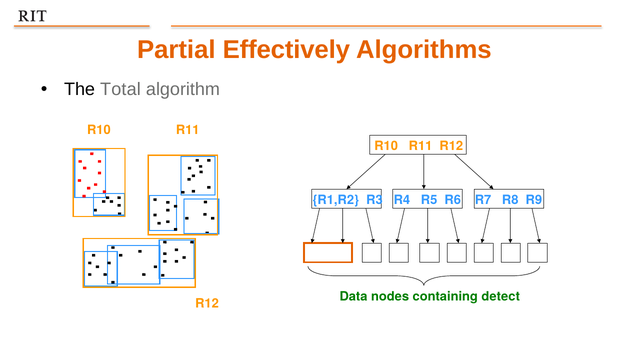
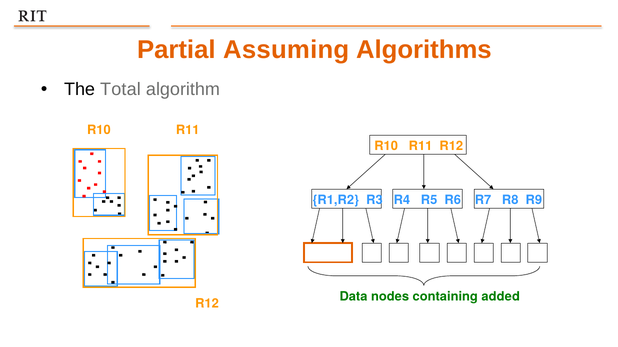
Effectively: Effectively -> Assuming (286, 50)
detect: detect -> added (501, 297)
